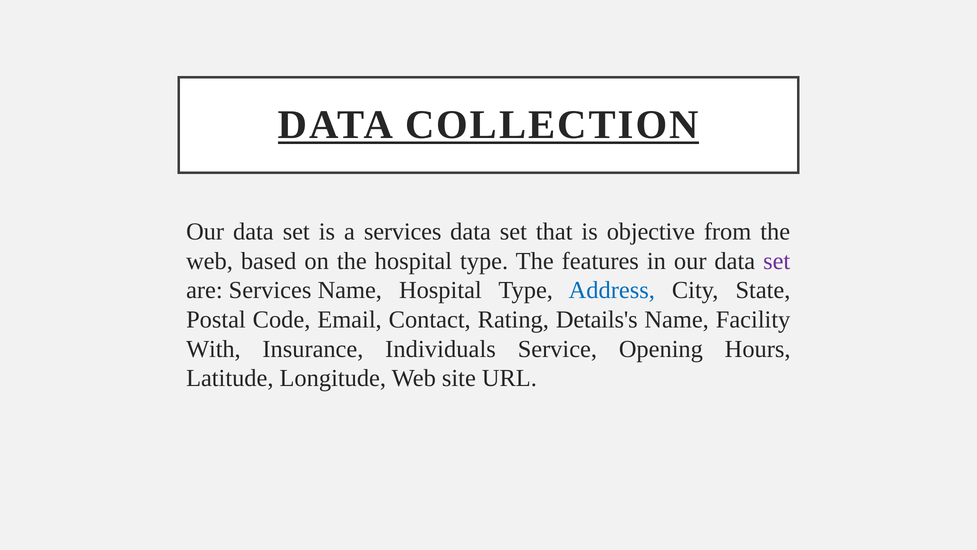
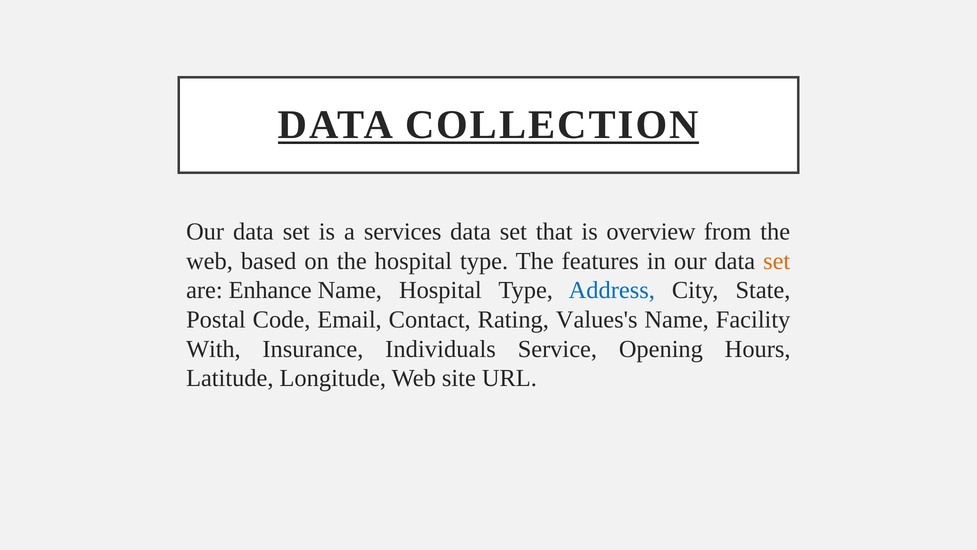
objective: objective -> overview (651, 231)
set colour: purple -> orange (777, 261)
are Services: Services -> Enhance (270, 290)
Details's: Details's -> Values's (597, 319)
